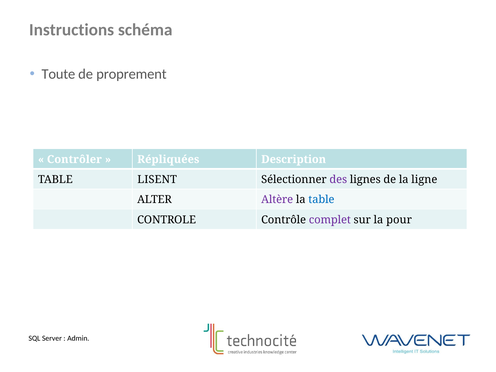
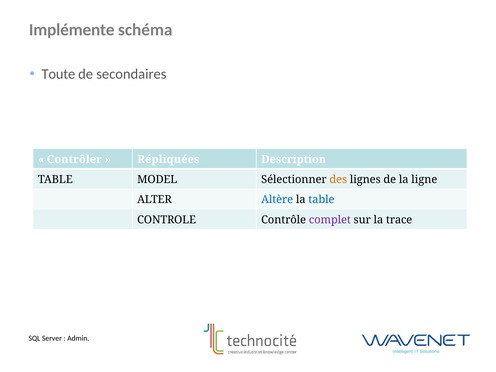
Instructions: Instructions -> Implémente (72, 30)
proprement: proprement -> secondaires (131, 74)
LISENT: LISENT -> MODEL (157, 179)
des colour: purple -> orange (338, 179)
Altère colour: purple -> blue (277, 200)
pour: pour -> trace (399, 220)
